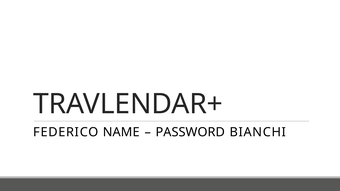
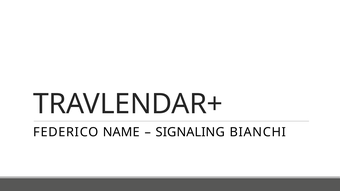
PASSWORD: PASSWORD -> SIGNALING (190, 132)
